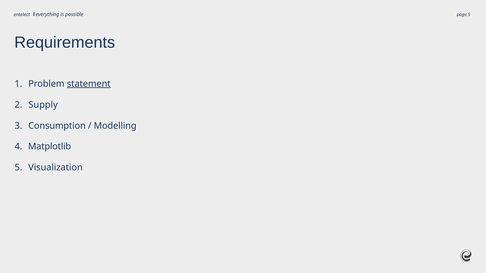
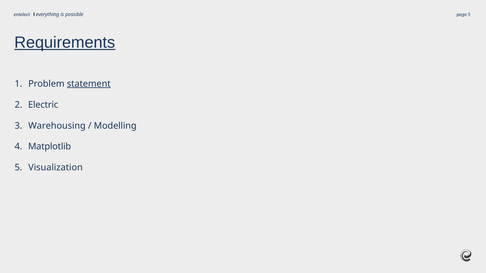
Requirements underline: none -> present (65, 43)
Supply: Supply -> Electric (43, 105)
Consumption: Consumption -> Warehousing (57, 126)
